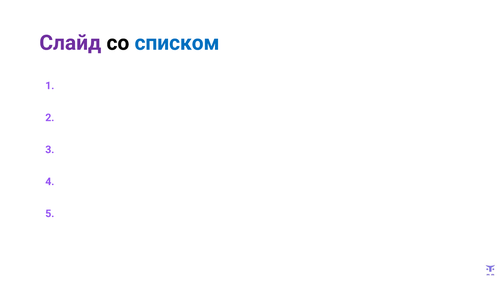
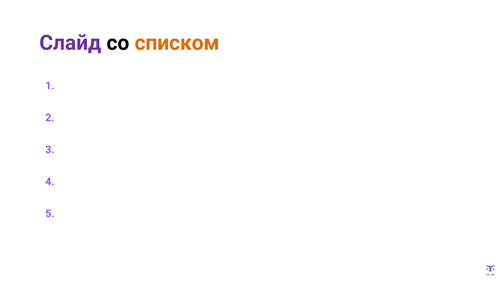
списком colour: blue -> orange (177, 43)
